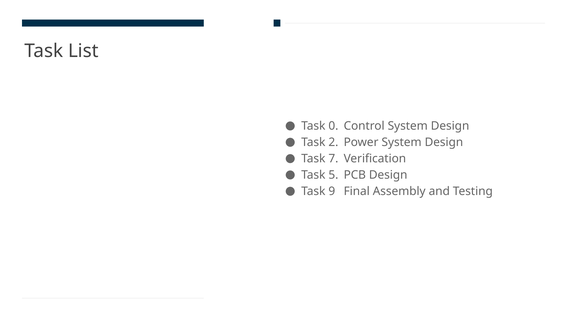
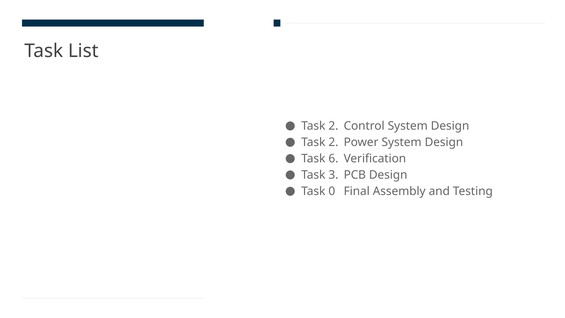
0: 0 -> 2 (333, 126)
7: 7 -> 6 (333, 159)
5: 5 -> 3 (333, 175)
9: 9 -> 0 (332, 191)
